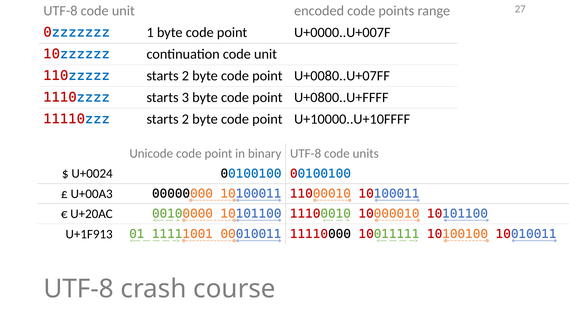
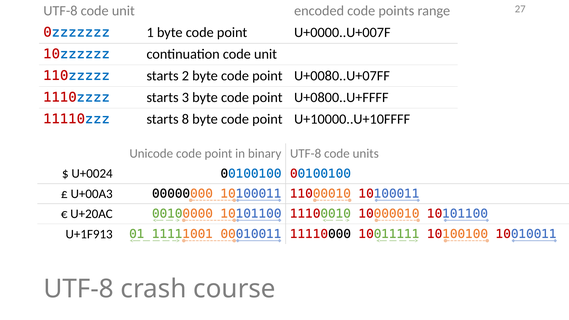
11110zzz starts 2: 2 -> 8 (185, 119)
